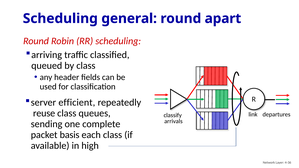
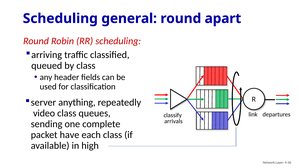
efficient: efficient -> anything (77, 103)
reuse: reuse -> video (44, 113)
basis: basis -> have (70, 135)
